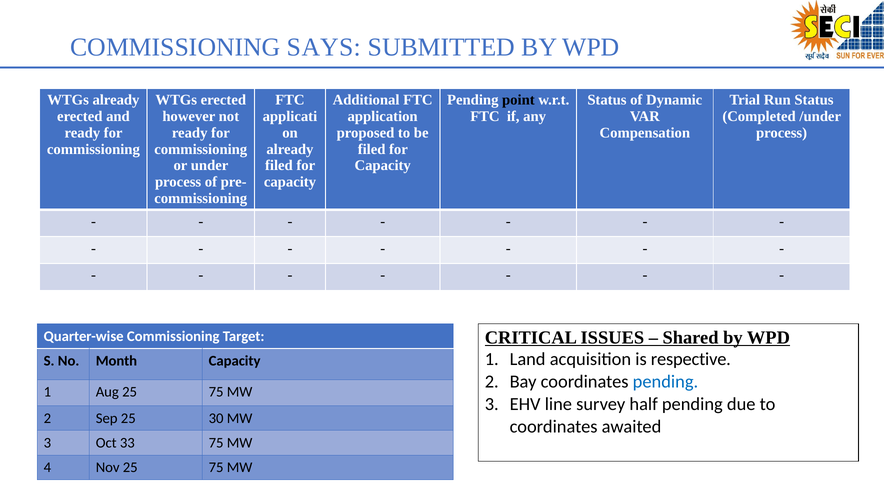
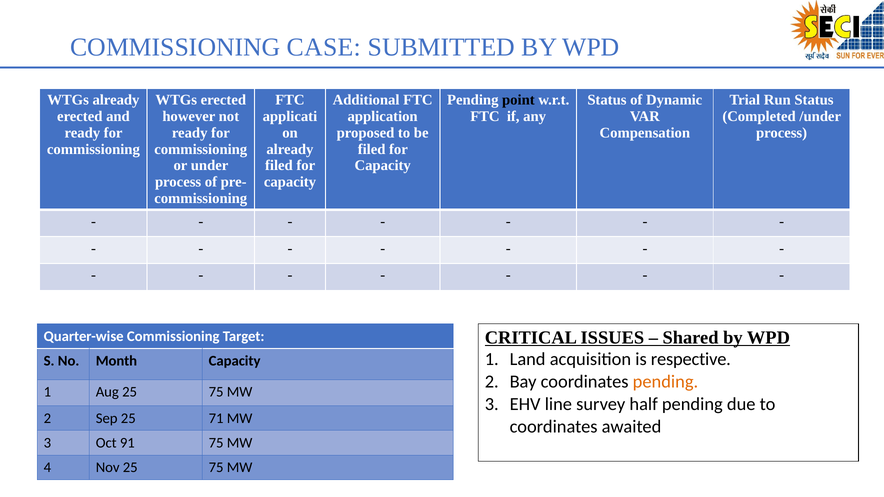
SAYS: SAYS -> CASE (324, 47)
pending colour: blue -> orange (665, 382)
30: 30 -> 71 (216, 418)
33: 33 -> 91 (127, 443)
